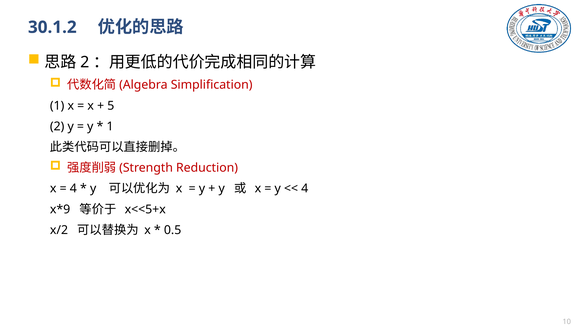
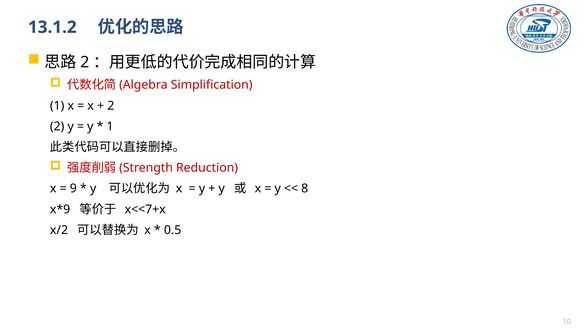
30.1.2: 30.1.2 -> 13.1.2 (52, 27)
5: 5 -> 2 (111, 106)
4: 4 -> 9 (73, 188)
4: 4 -> 8 (305, 188)
x<<5+x: x<<5+x -> x<<7+x (145, 209)
